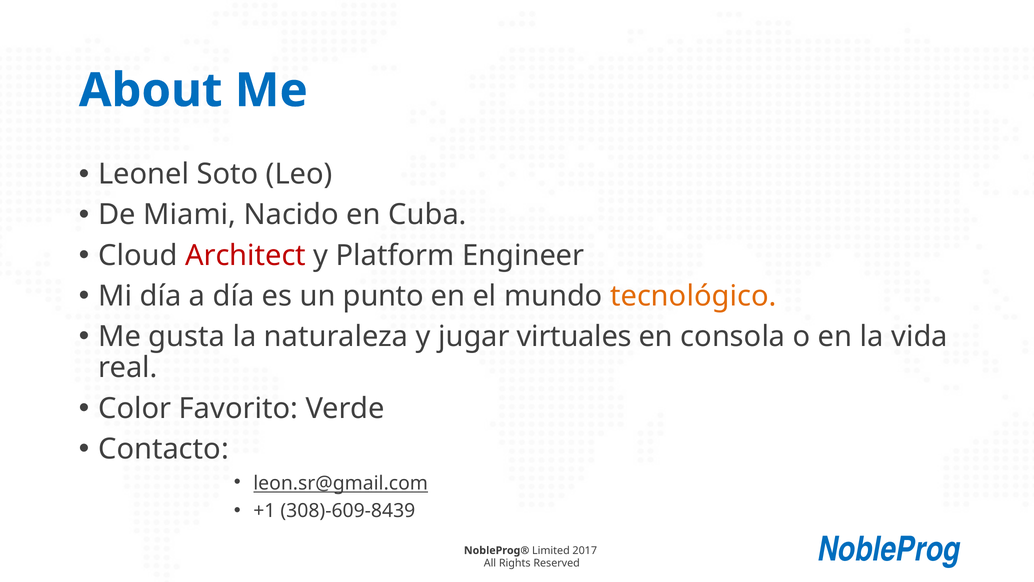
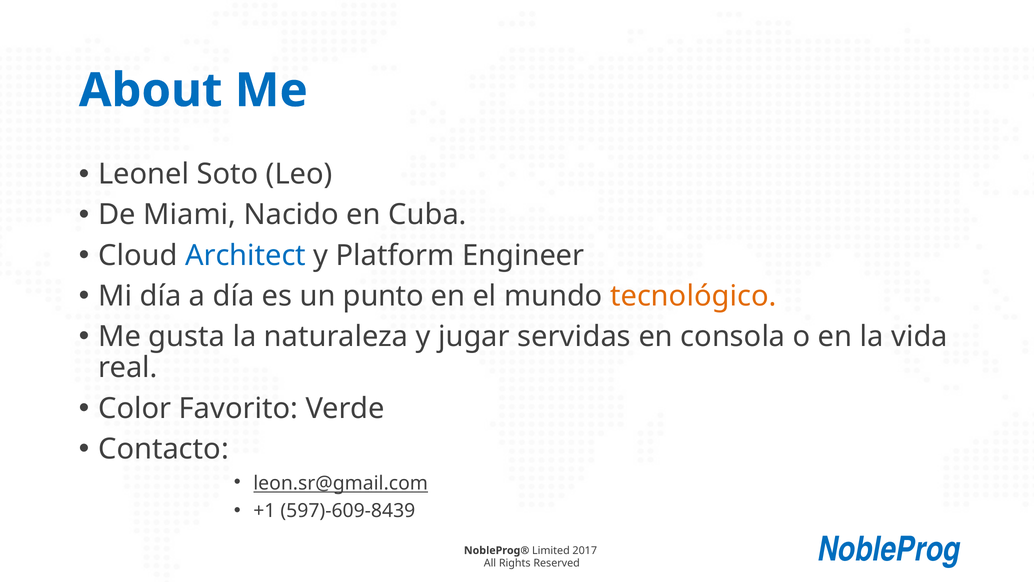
Architect colour: red -> blue (245, 255)
virtuales: virtuales -> servidas (574, 336)
308)-609-8439: 308)-609-8439 -> 597)-609-8439 (348, 510)
